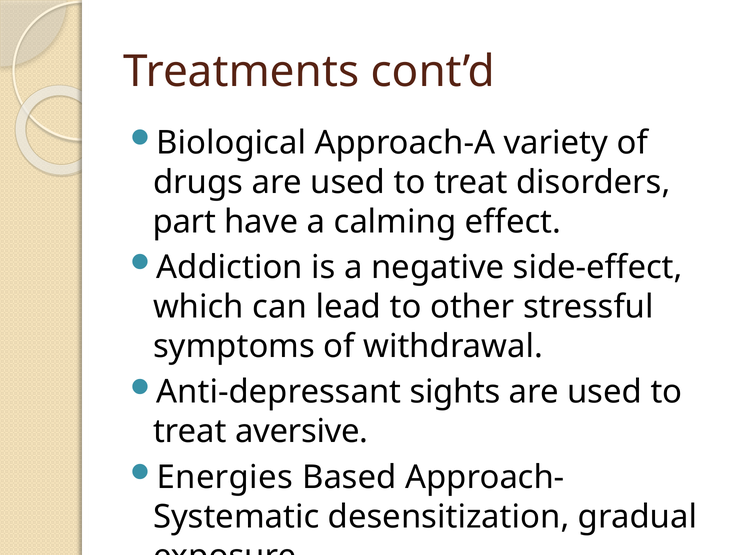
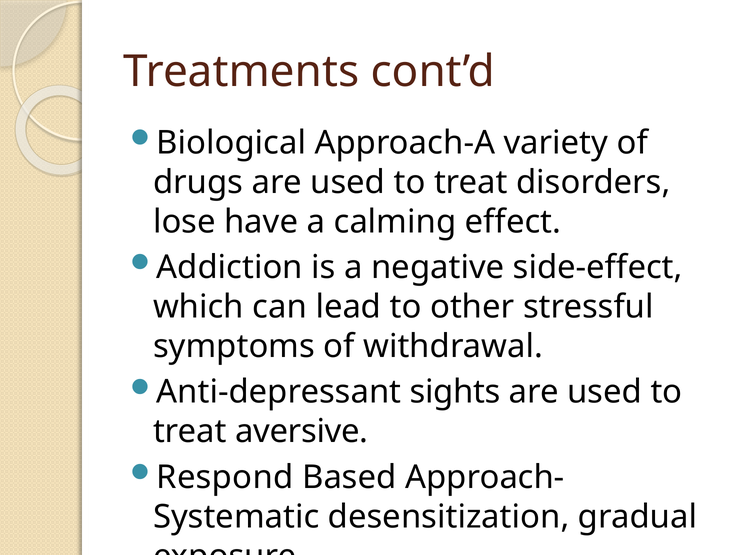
part: part -> lose (184, 222)
Energies: Energies -> Respond (225, 477)
